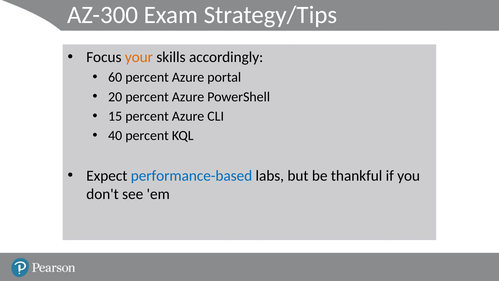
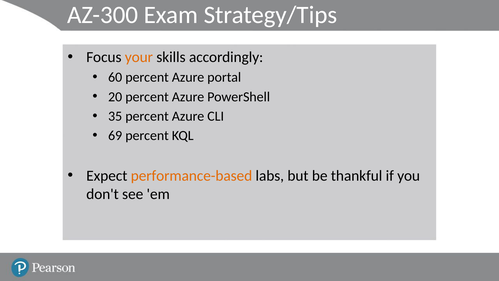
15: 15 -> 35 (115, 116)
40: 40 -> 69 (115, 136)
performance-based colour: blue -> orange (191, 176)
